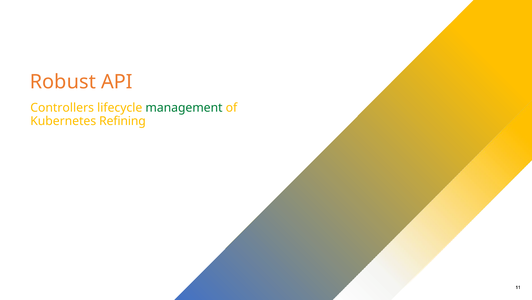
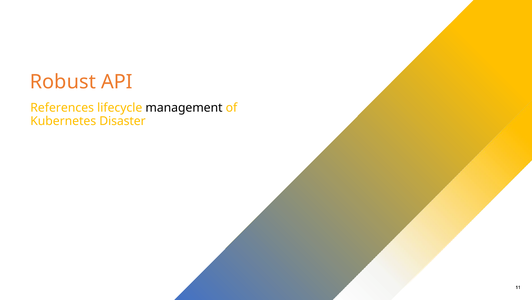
Controllers: Controllers -> References (62, 108)
management colour: green -> black (184, 108)
Refining: Refining -> Disaster (122, 121)
